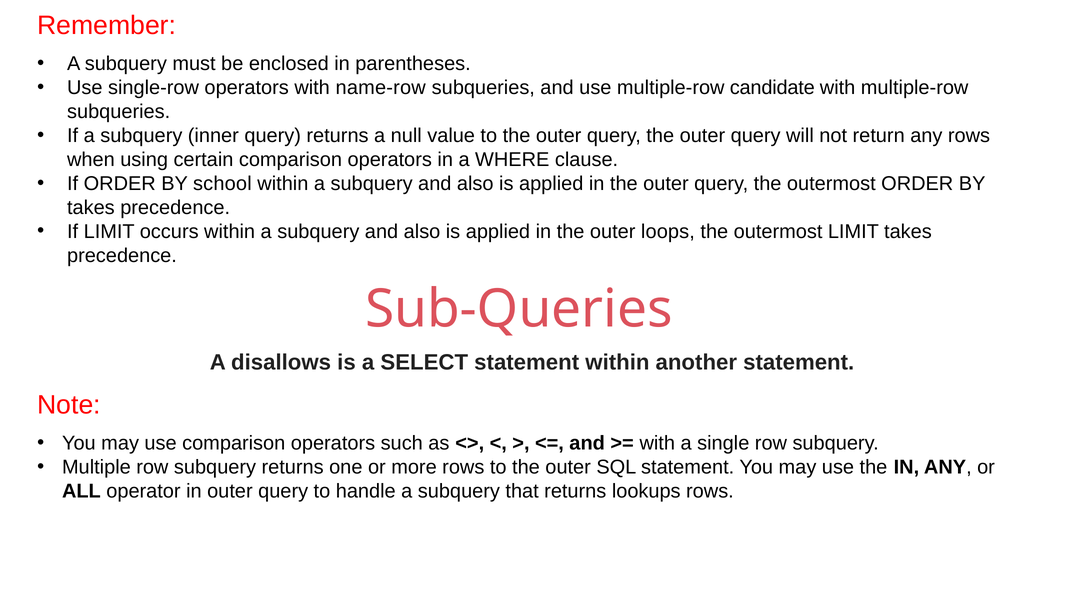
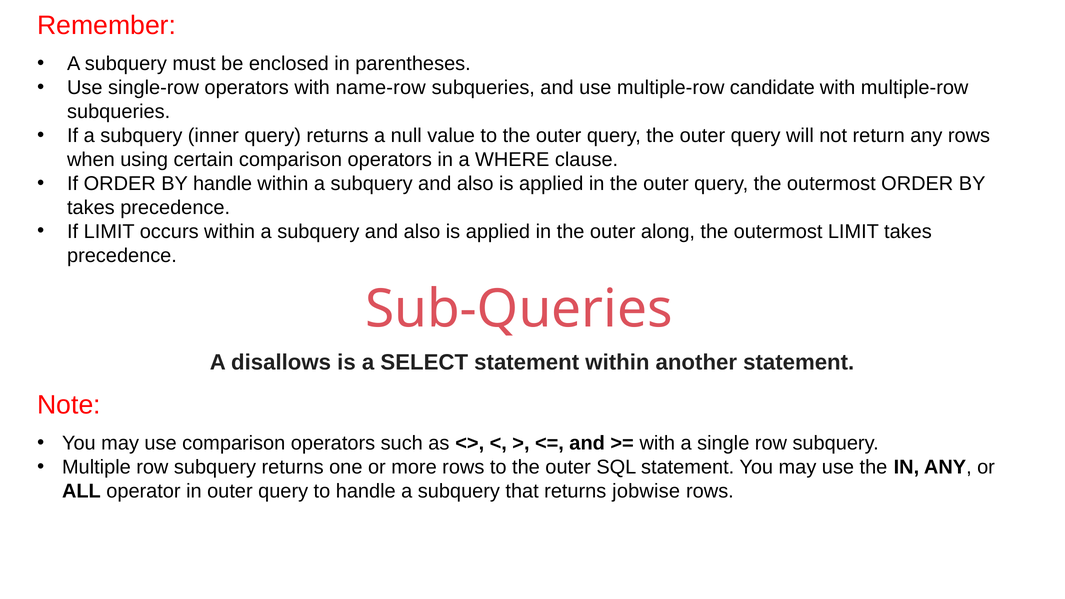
BY school: school -> handle (223, 184)
loops: loops -> along (668, 231)
lookups: lookups -> jobwise (646, 491)
